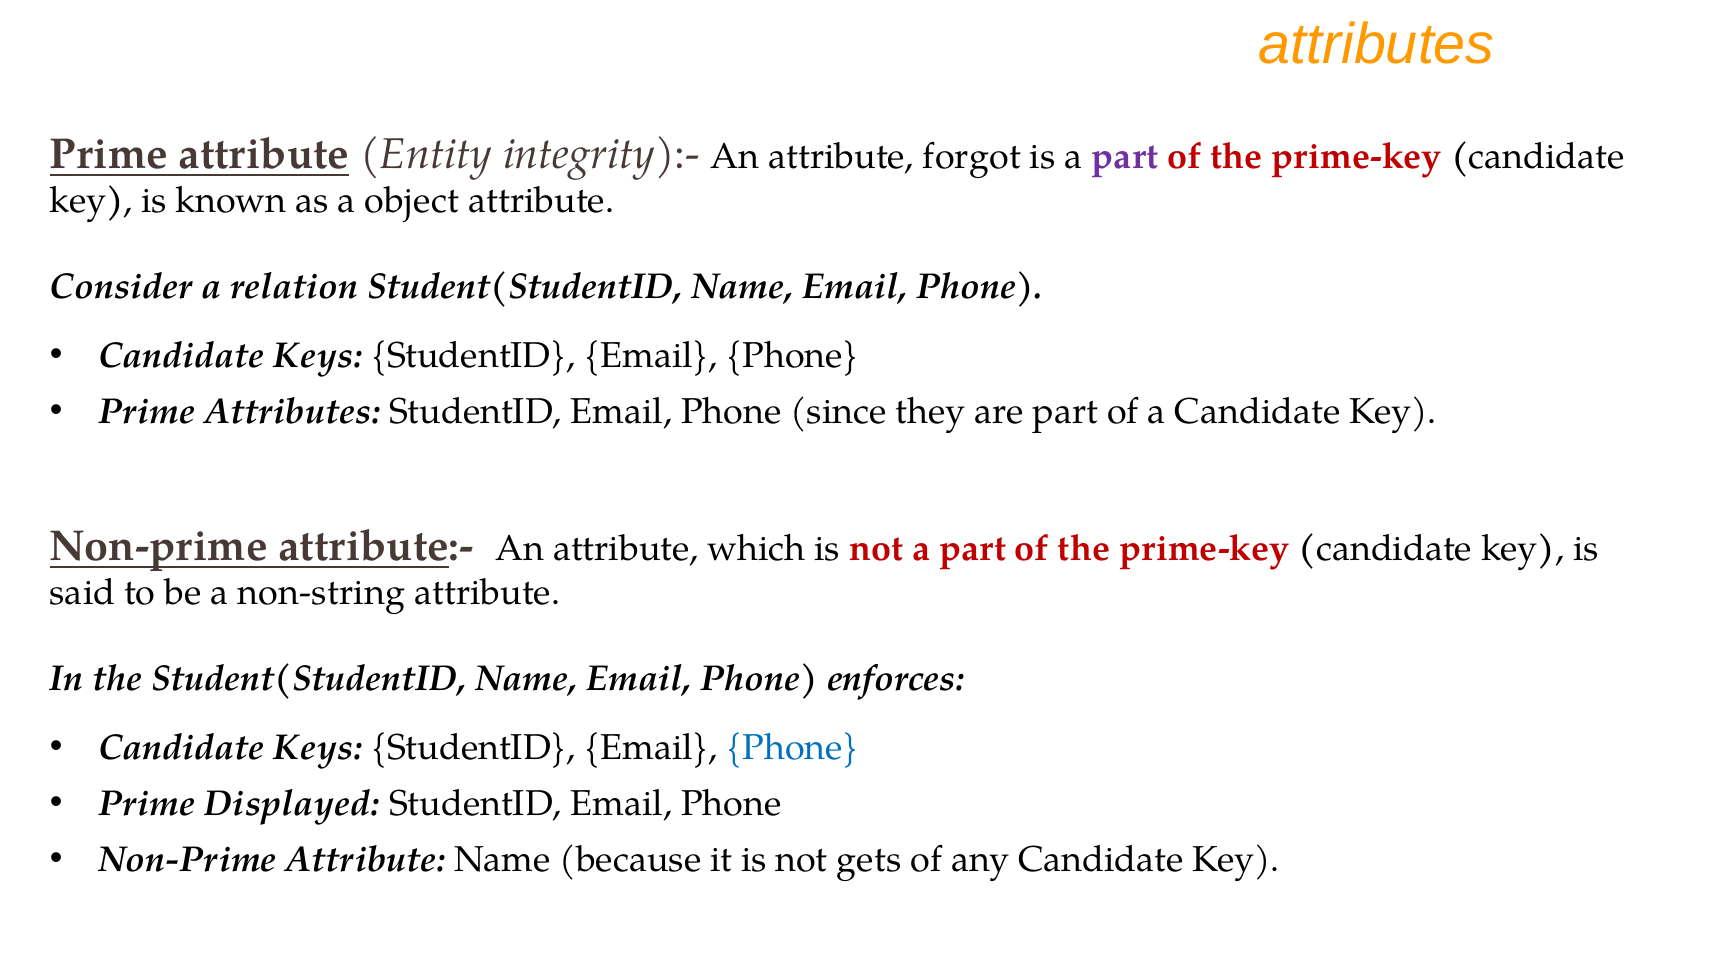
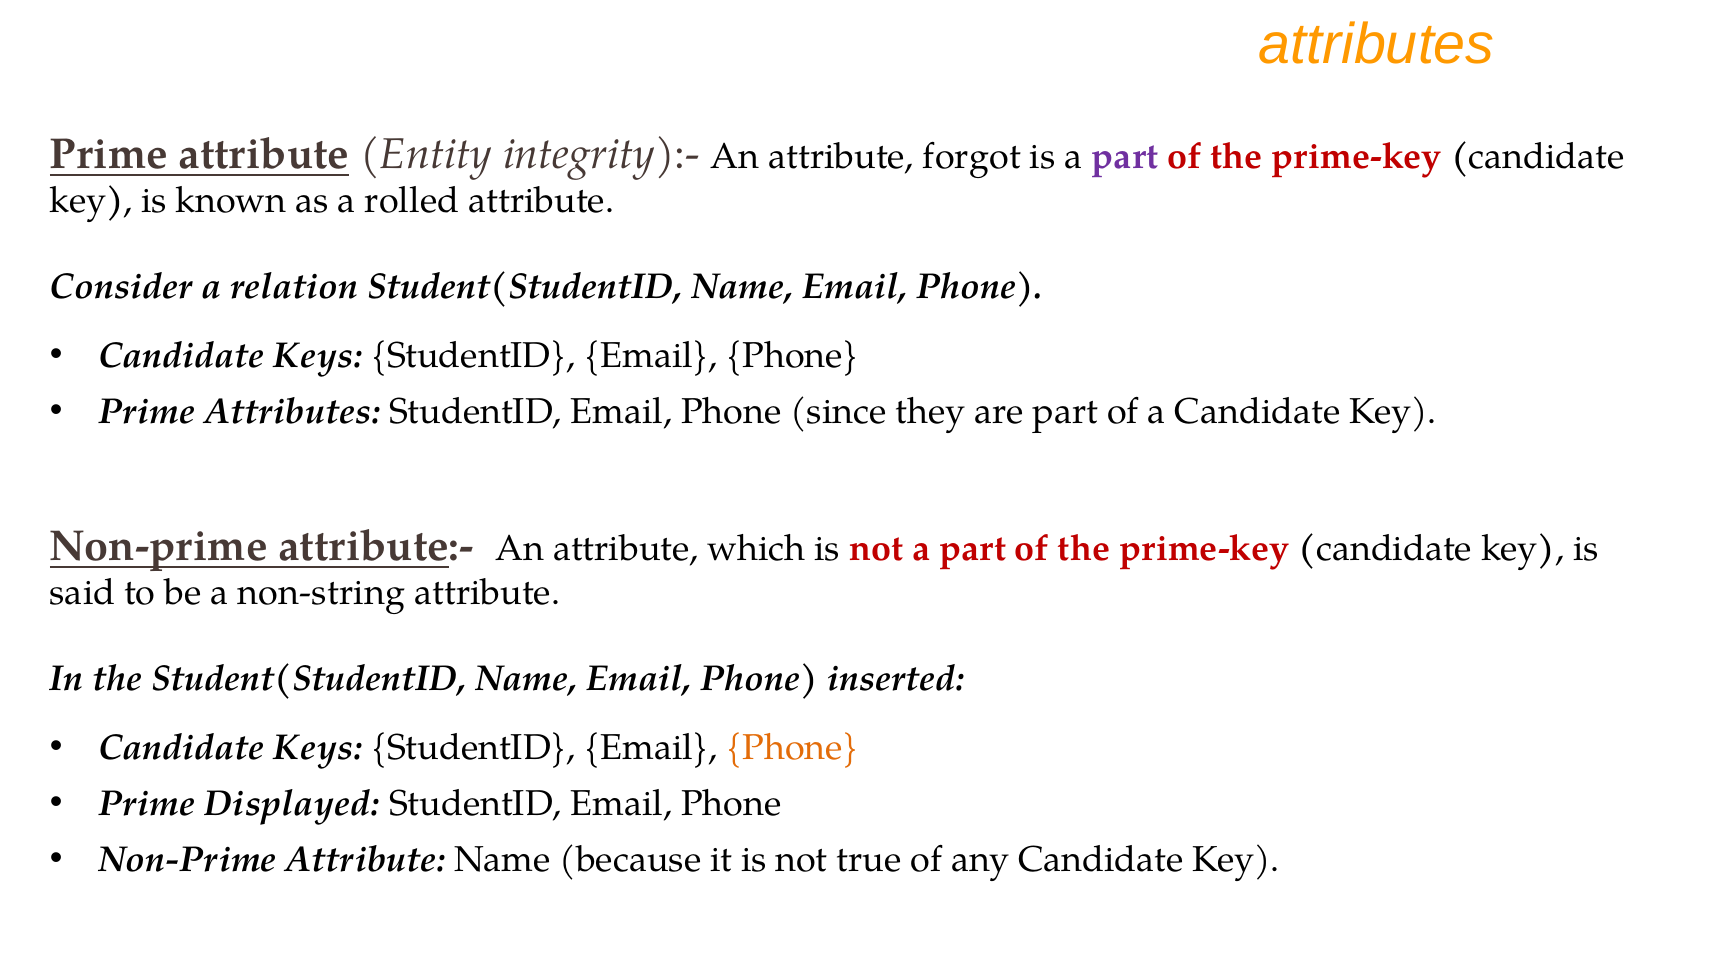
object: object -> rolled (412, 201)
enforces: enforces -> inserted (896, 679)
Phone colour: blue -> orange (793, 748)
gets: gets -> true (869, 860)
